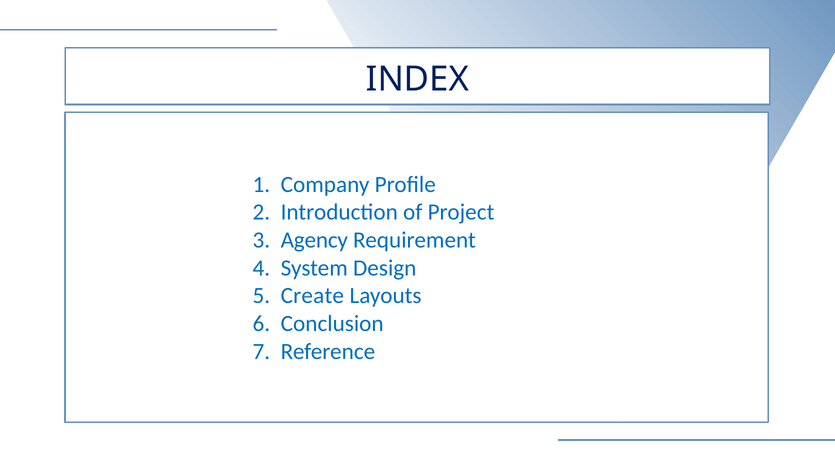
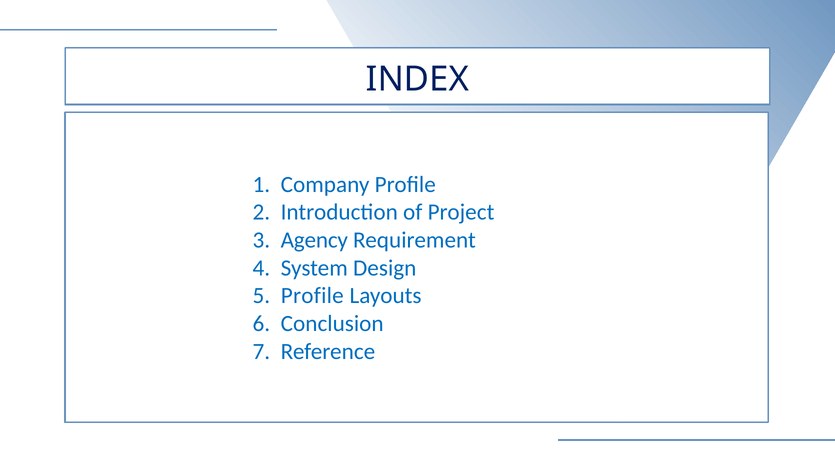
5 Create: Create -> Profile (312, 296)
